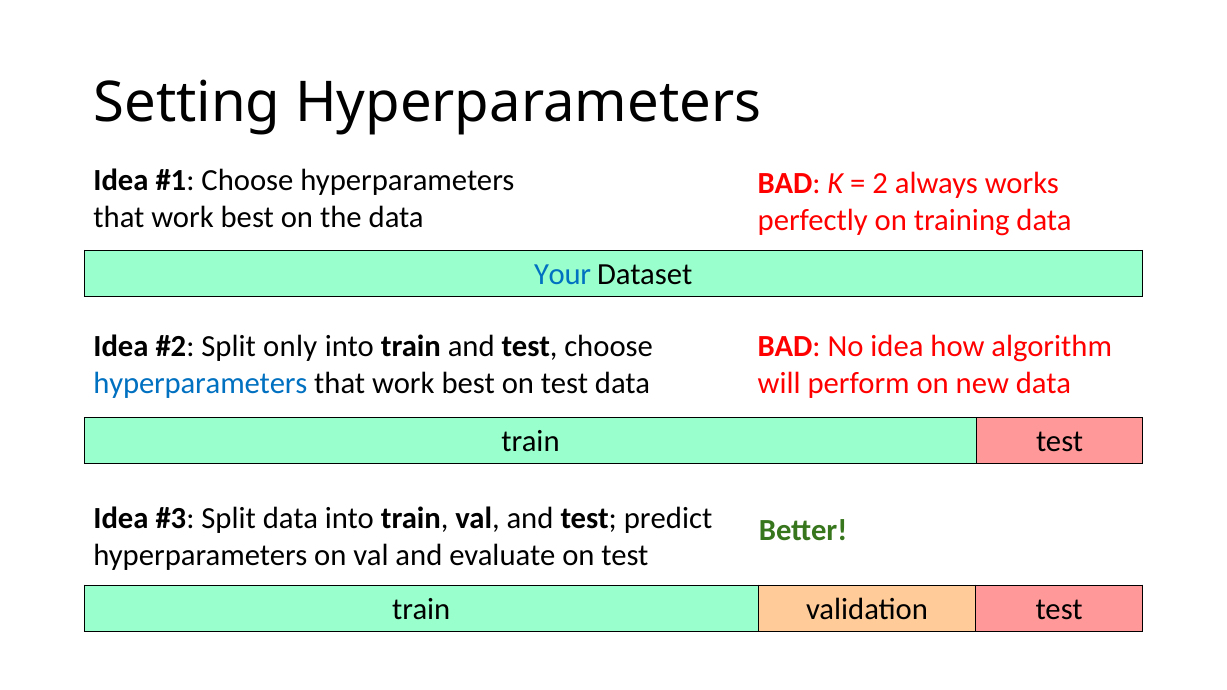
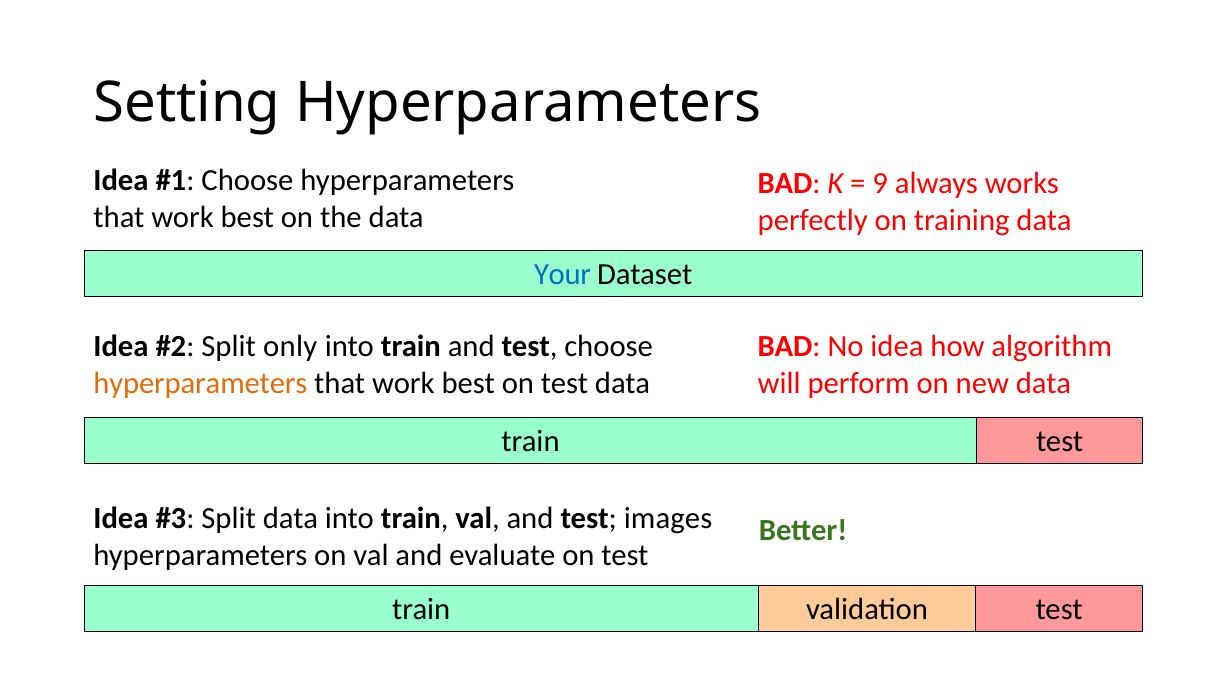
2: 2 -> 9 (880, 183)
hyperparameters colour: blue -> orange (200, 384)
predict: predict -> images (668, 519)
